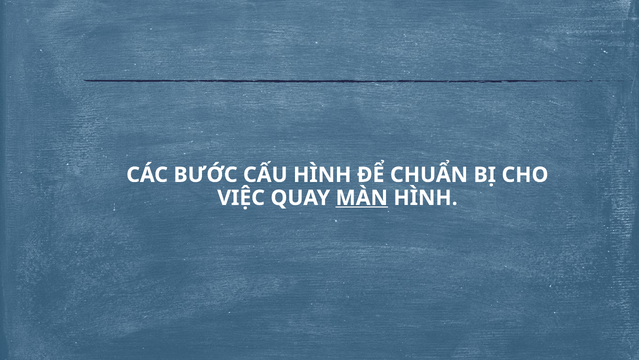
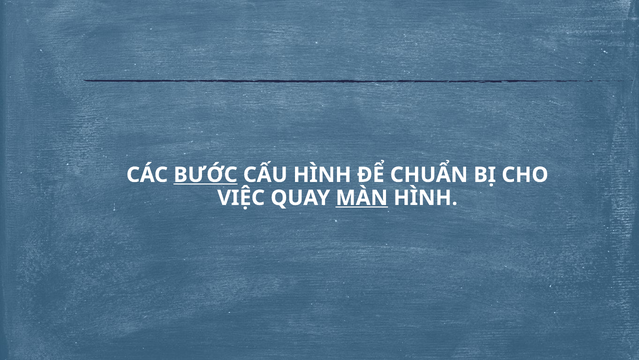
BƯỚC underline: none -> present (206, 175)
